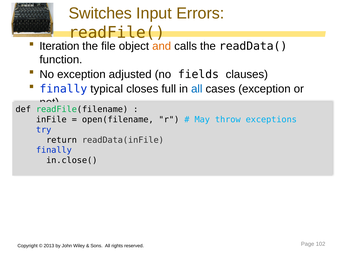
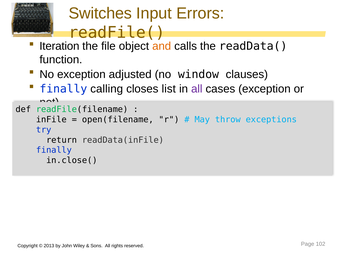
fields: fields -> window (198, 74)
typical: typical -> calling (107, 89)
full: full -> list (169, 89)
all colour: blue -> purple (197, 89)
